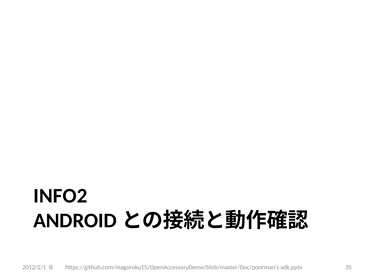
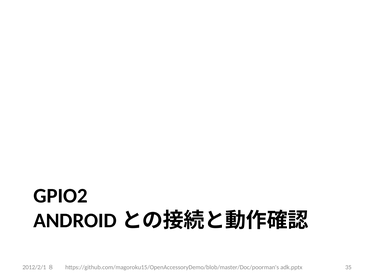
INFO2: INFO2 -> GPIO2 (60, 196)
